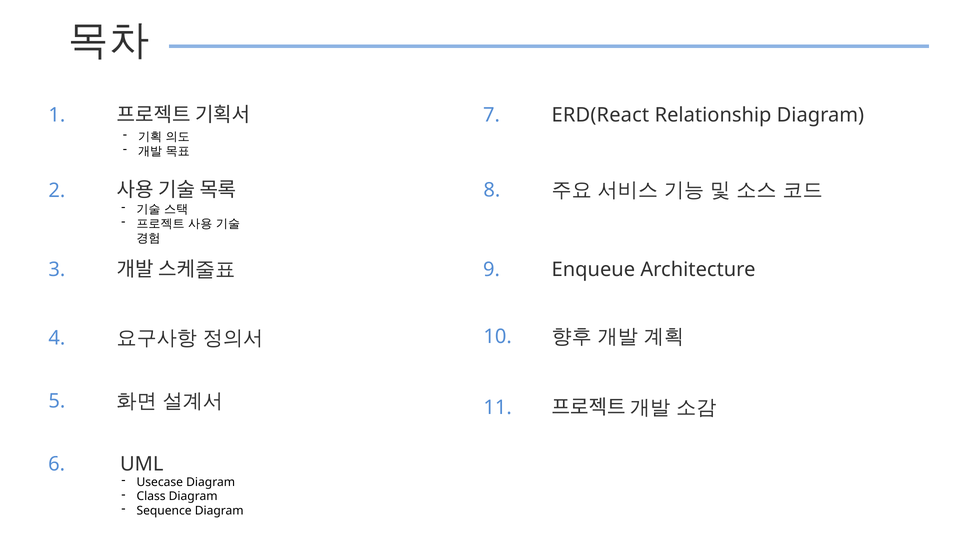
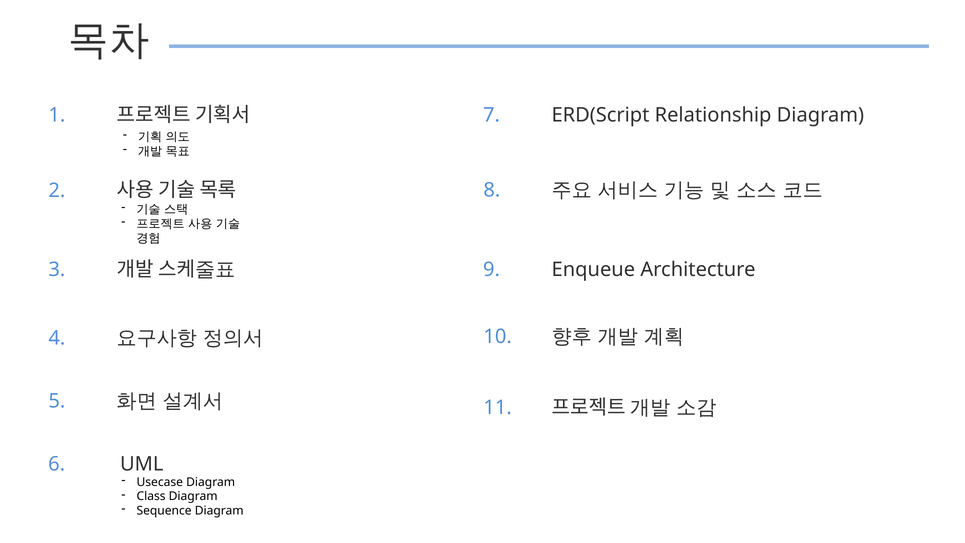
ERD(React: ERD(React -> ERD(Script (601, 115)
